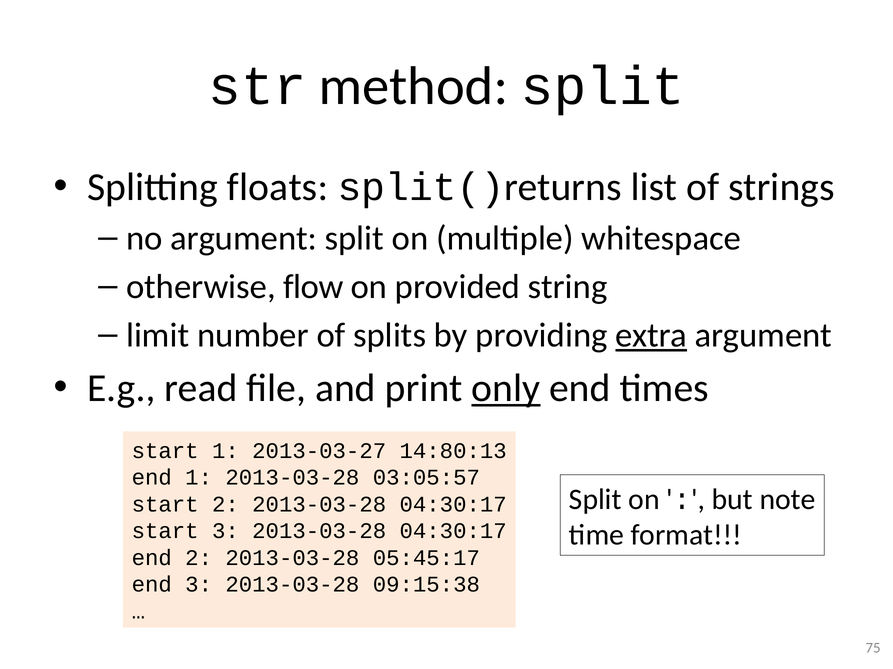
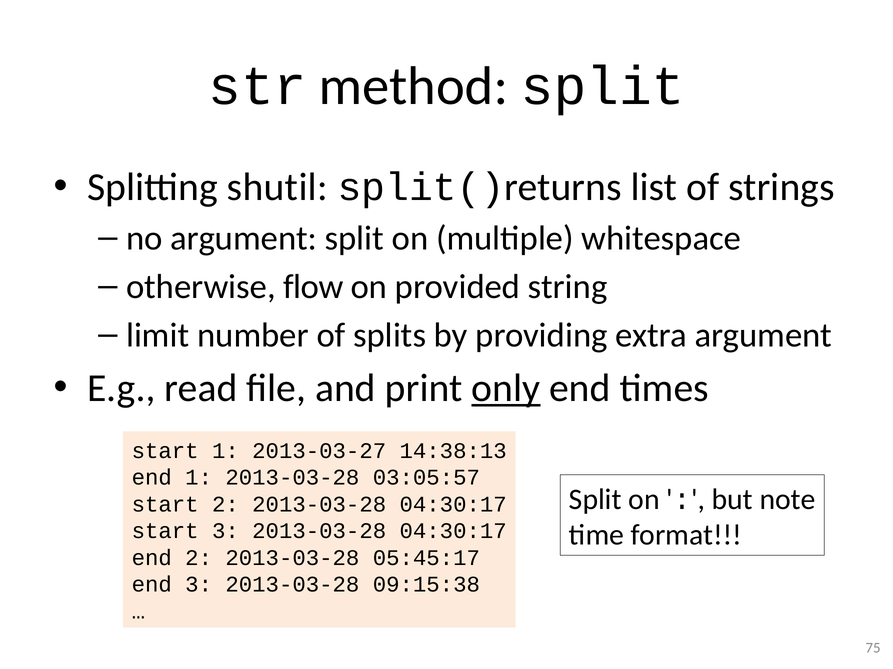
floats: floats -> shutil (277, 187)
extra underline: present -> none (651, 336)
14:80:13: 14:80:13 -> 14:38:13 (453, 451)
